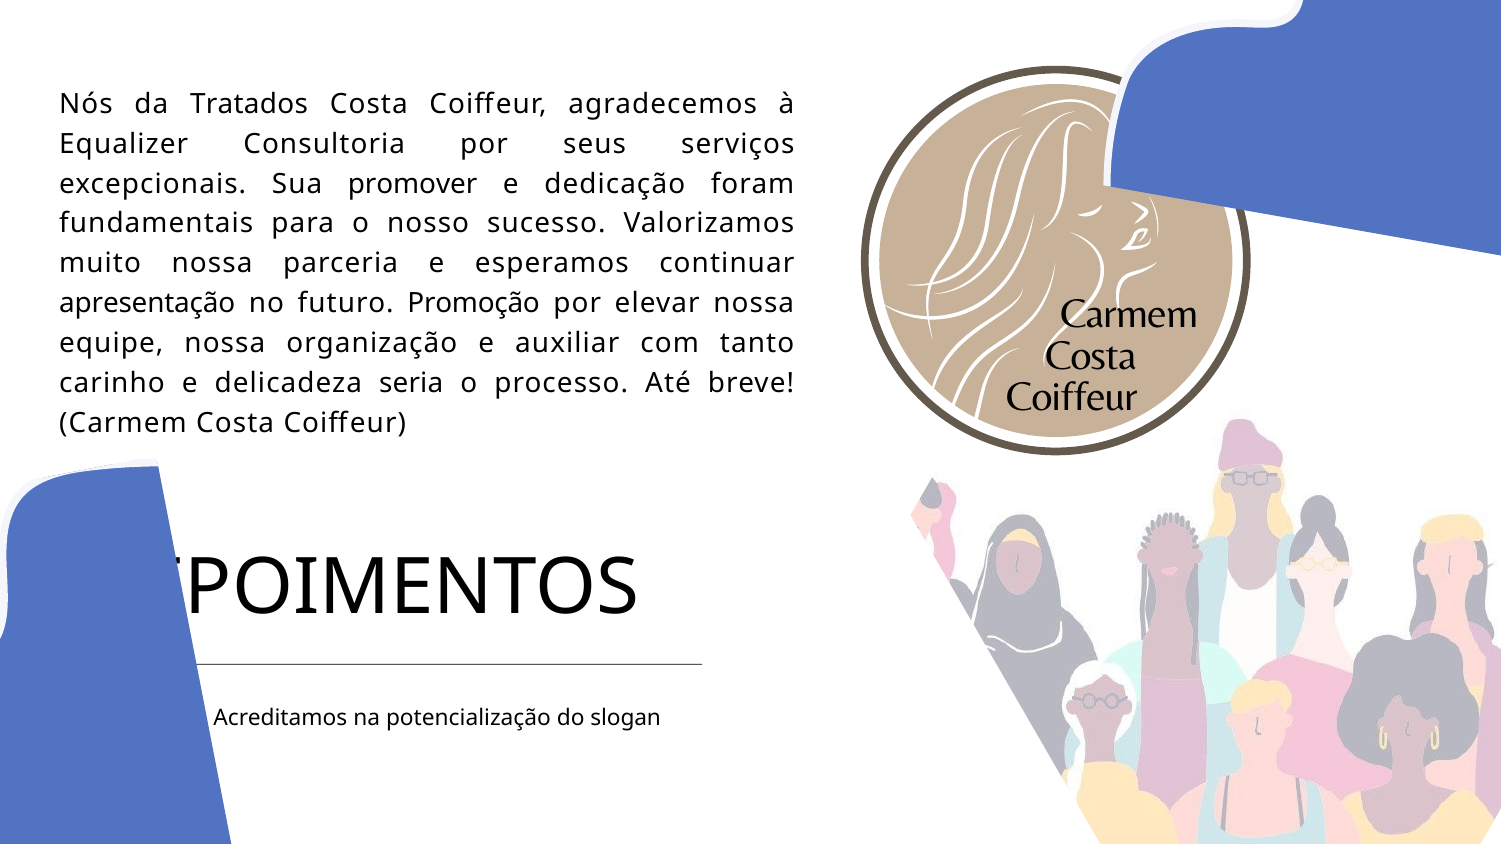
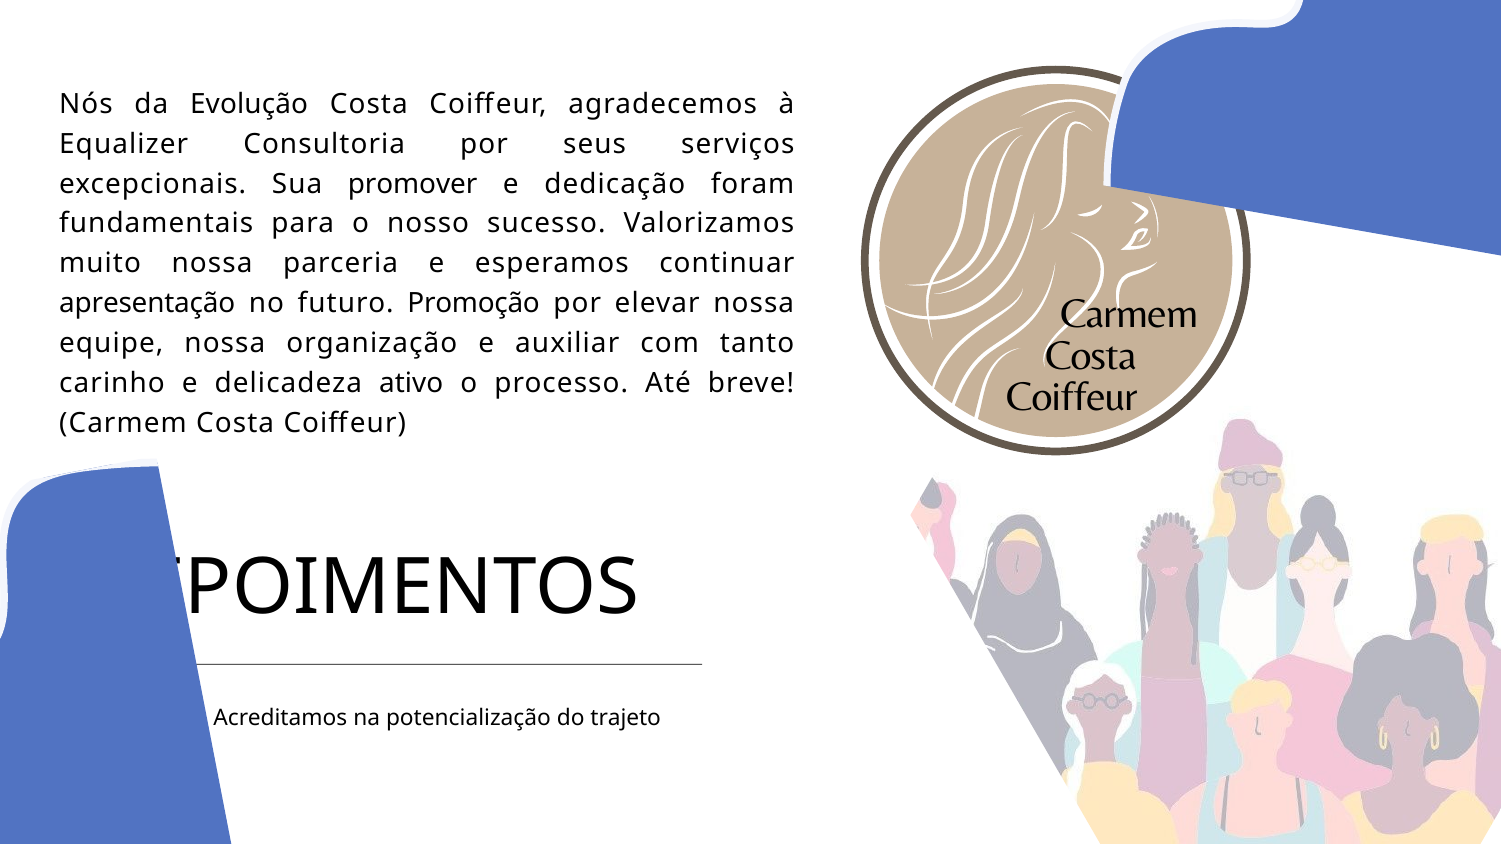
Tratados: Tratados -> Evolução (249, 104)
seria: seria -> ativo (411, 383)
slogan: slogan -> trajeto (626, 718)
